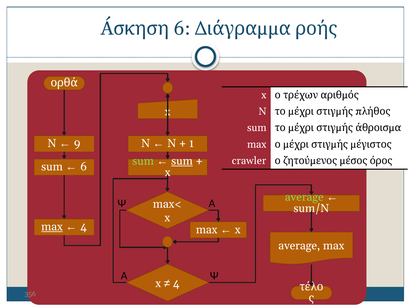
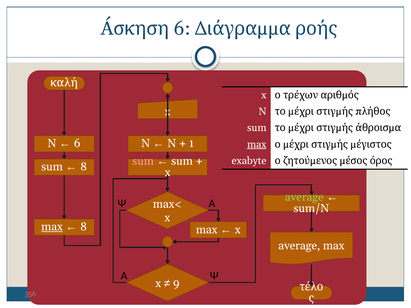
ορθά: ορθά -> καλή (64, 83)
9: 9 -> 6 (77, 144)
max underline: none -> present (257, 145)
sum colour: light green -> pink (143, 161)
sum underline: present -> none (182, 161)
crawler: crawler -> exabyte (249, 161)
6: 6 -> 8 (84, 167)
4: 4 -> 8 (84, 227)
4: 4 -> 9 (176, 284)
